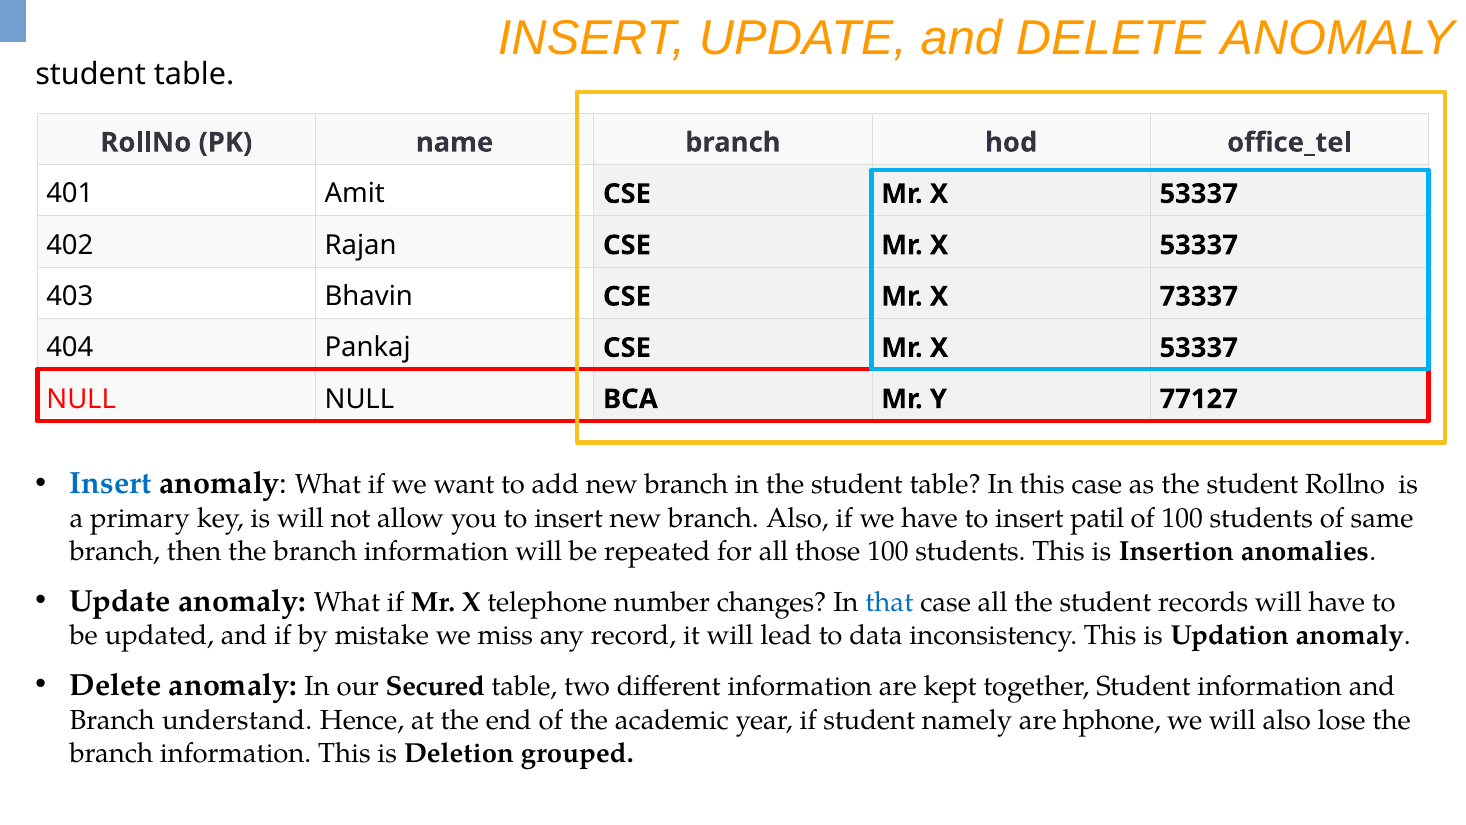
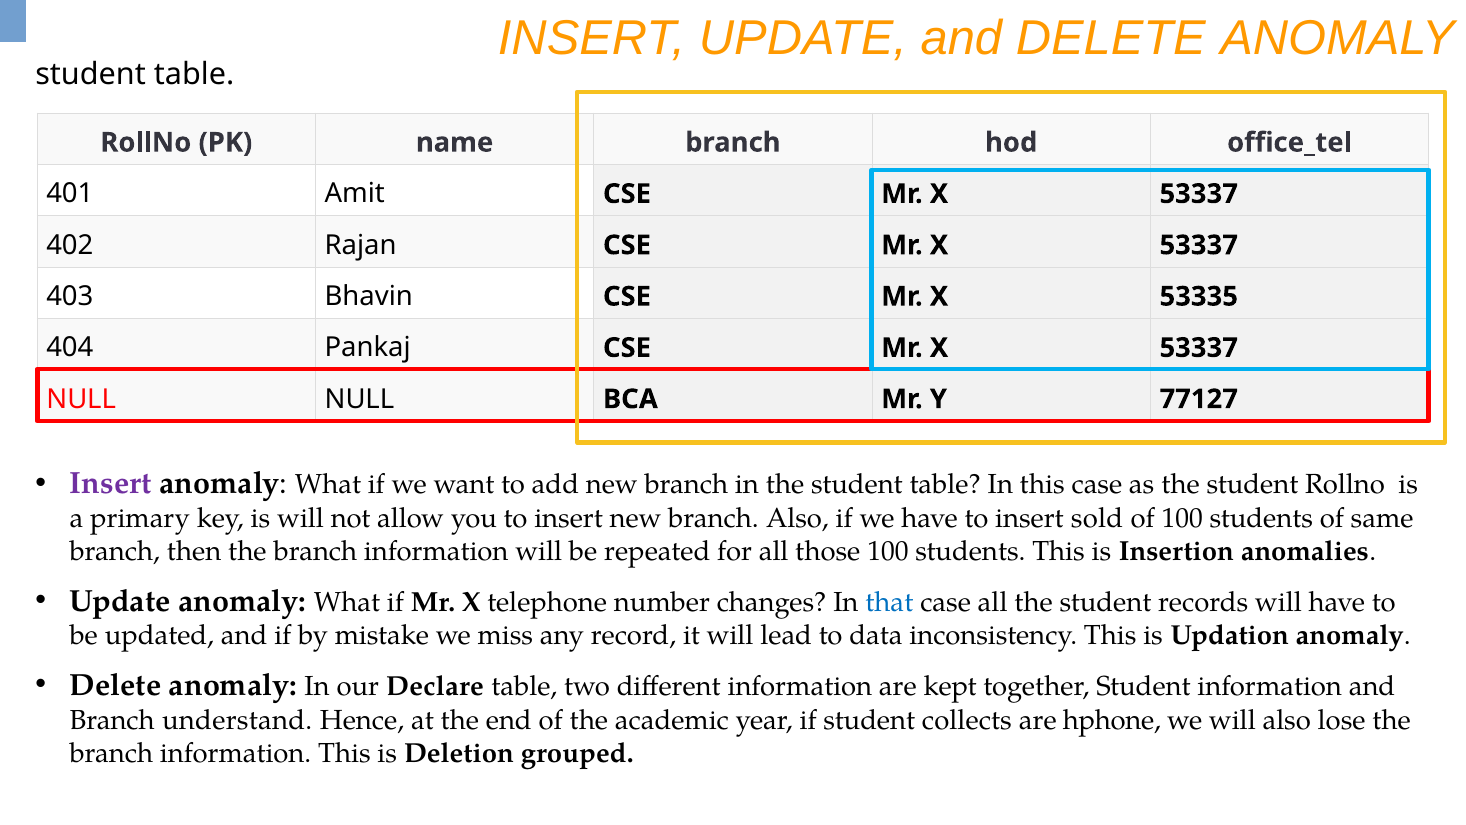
73337: 73337 -> 53335 (1199, 296)
Insert colour: blue -> purple (111, 484)
patil: patil -> sold (1097, 518)
Secured: Secured -> Declare (435, 686)
namely: namely -> collects (967, 720)
